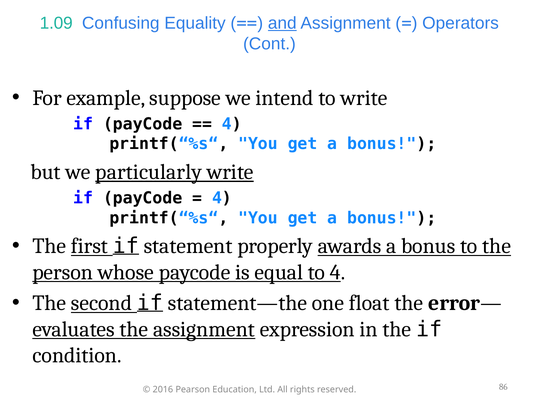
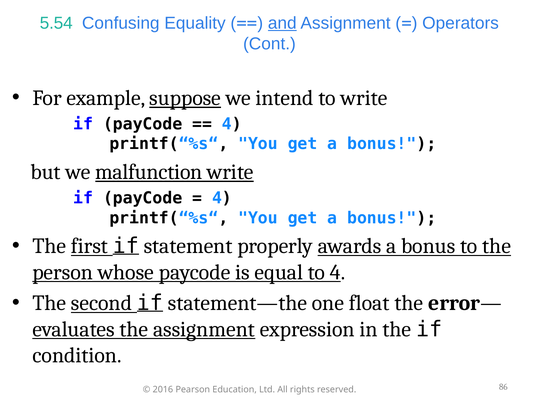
1.09: 1.09 -> 5.54 (56, 23)
suppose underline: none -> present (185, 98)
particularly: particularly -> malfunction (149, 172)
